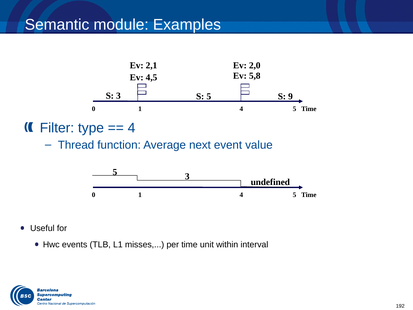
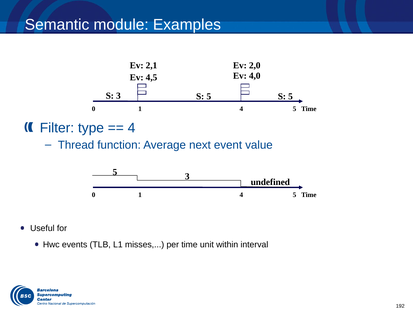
5,8: 5,8 -> 4,0 (255, 76)
9: 9 -> 5 (291, 96)
